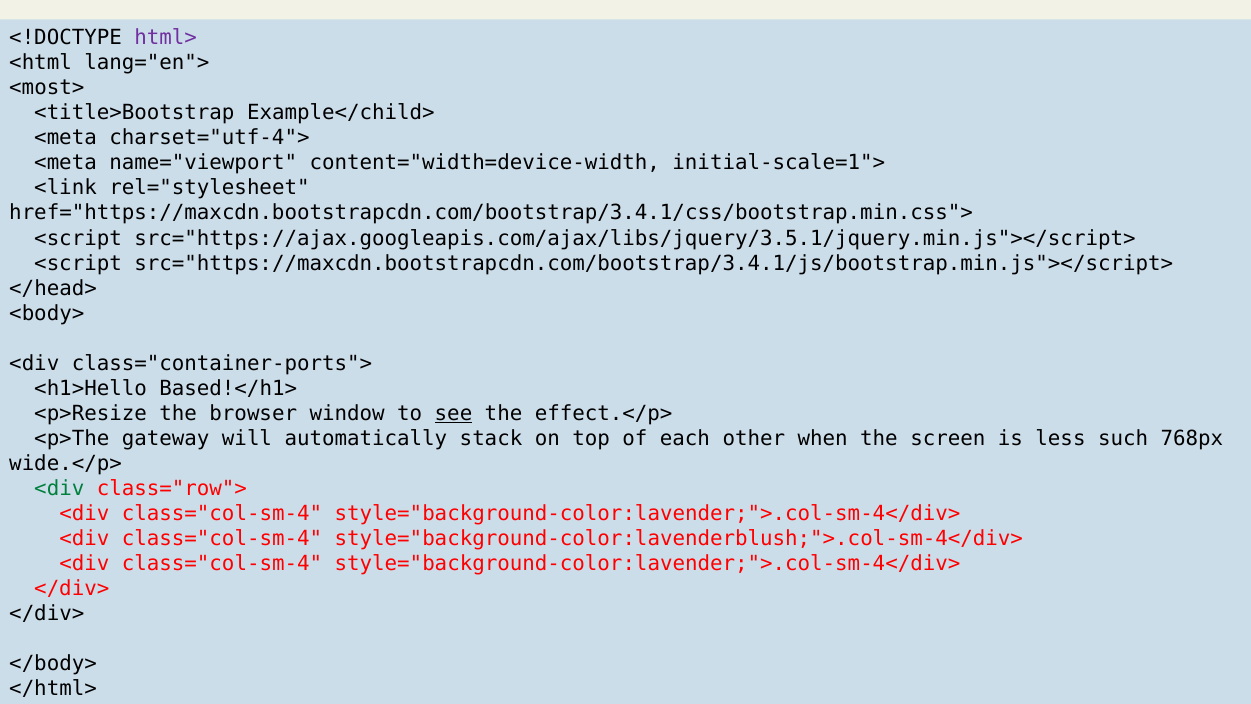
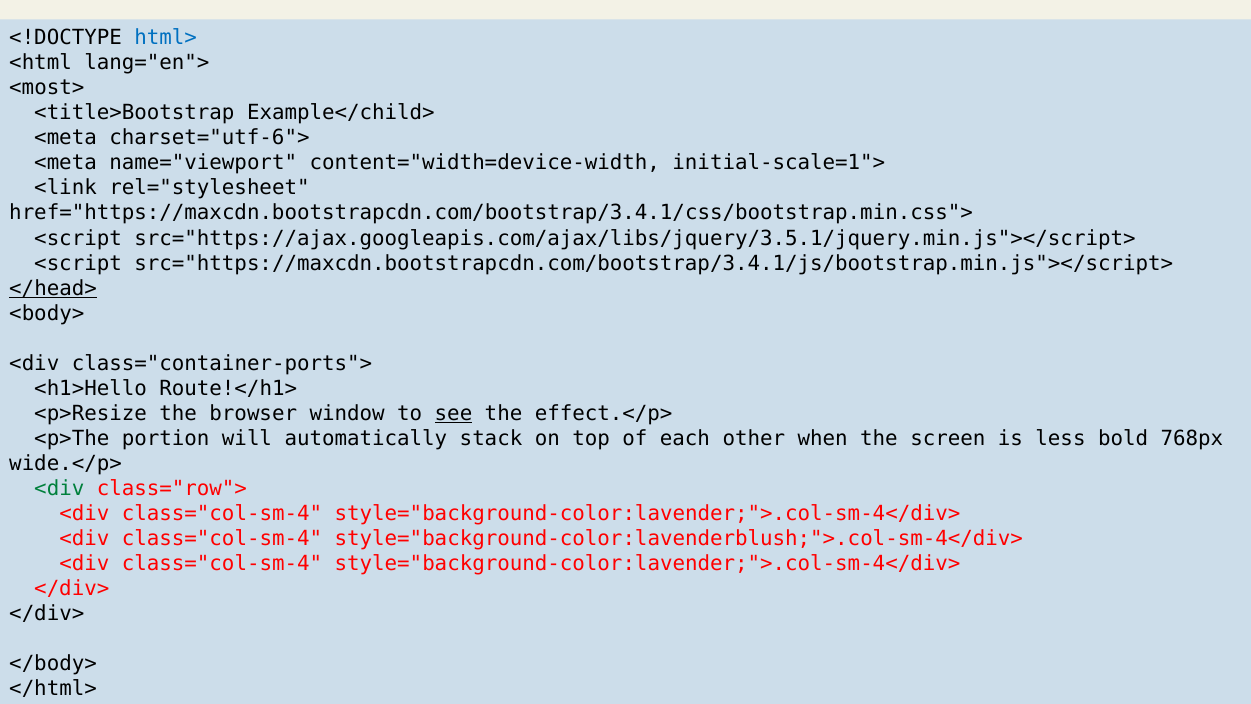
html> colour: purple -> blue (166, 38)
charset="utf-4">: charset="utf-4"> -> charset="utf-6"> (209, 138)
</head> underline: none -> present (53, 288)
Based!</h1>: Based!</h1> -> Route!</h1> (228, 388)
gateway: gateway -> portion (166, 438)
such: such -> bold (1123, 438)
